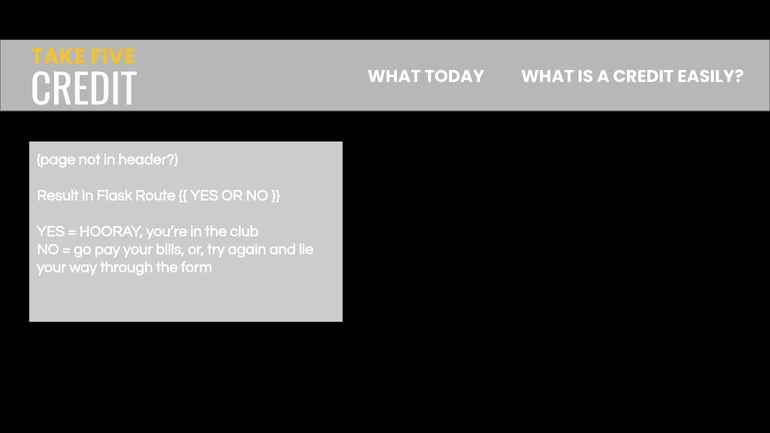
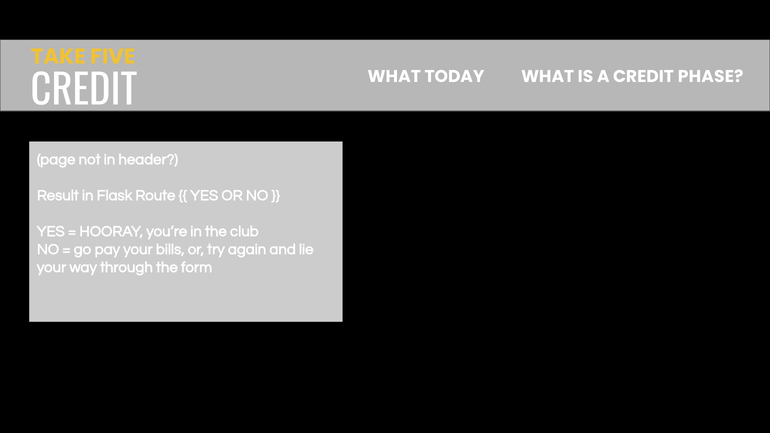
EASILY: EASILY -> PHASE (711, 77)
